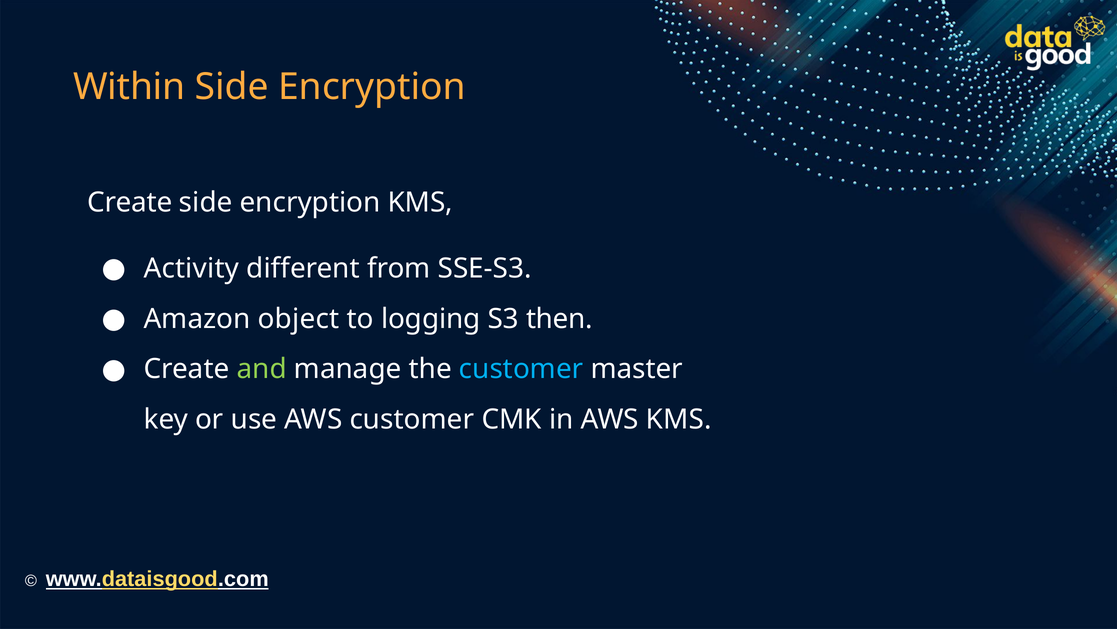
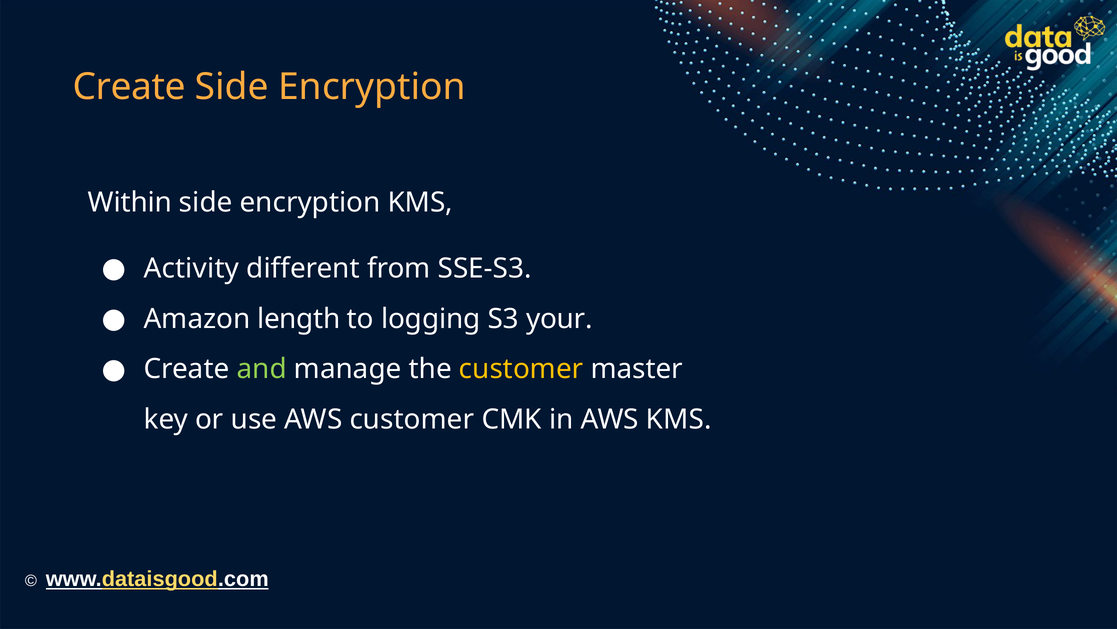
Within: Within -> Create (129, 87)
Create: Create -> Within (130, 202)
object: object -> length (299, 319)
then: then -> your (559, 319)
customer colour: light blue -> yellow (521, 369)
